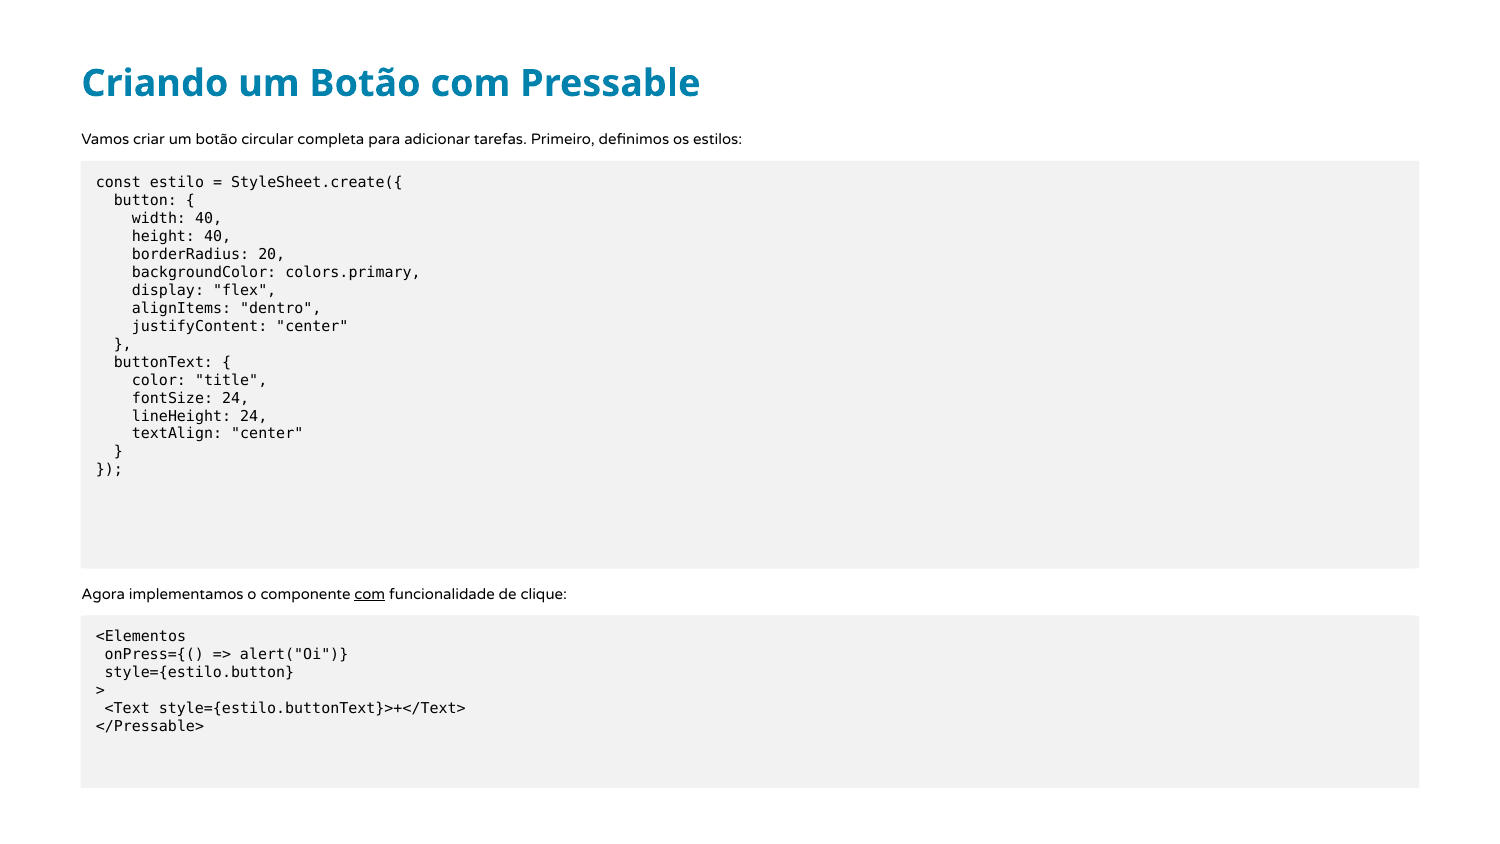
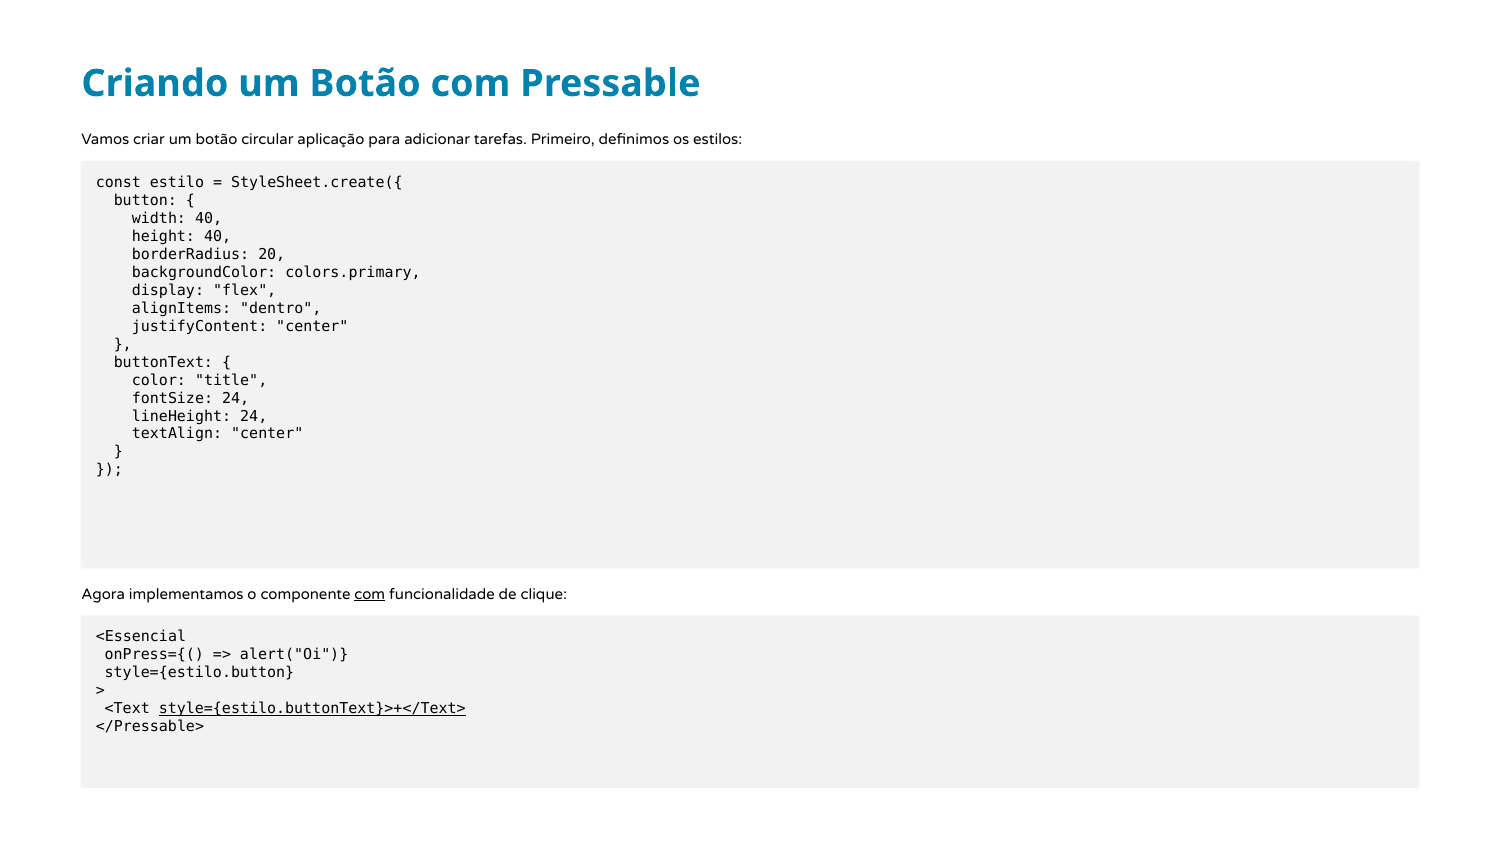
completa: completa -> aplicação (331, 139)
<Elementos: <Elementos -> <Essencial (141, 637)
style={estilo.buttonText}>+</Text> underline: none -> present (312, 709)
